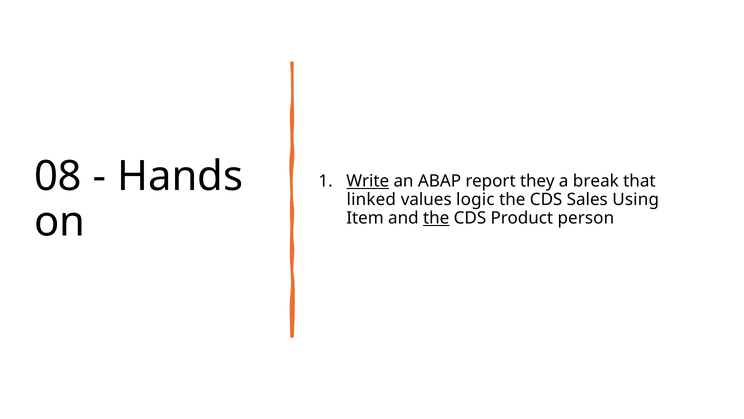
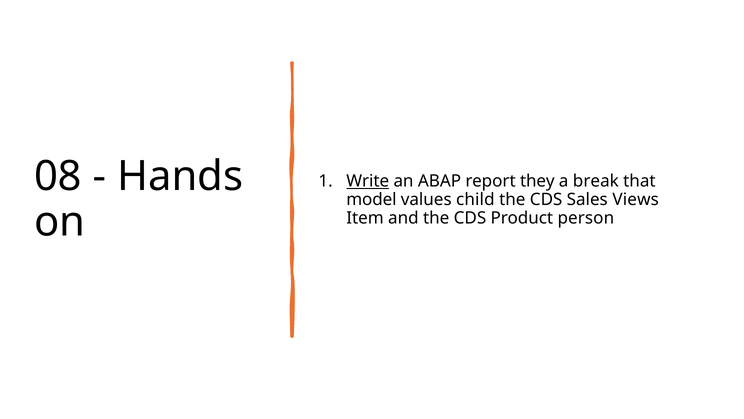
linked: linked -> model (371, 199)
logic: logic -> child (475, 199)
Using: Using -> Views (636, 199)
the underline: present -> none (436, 218)
